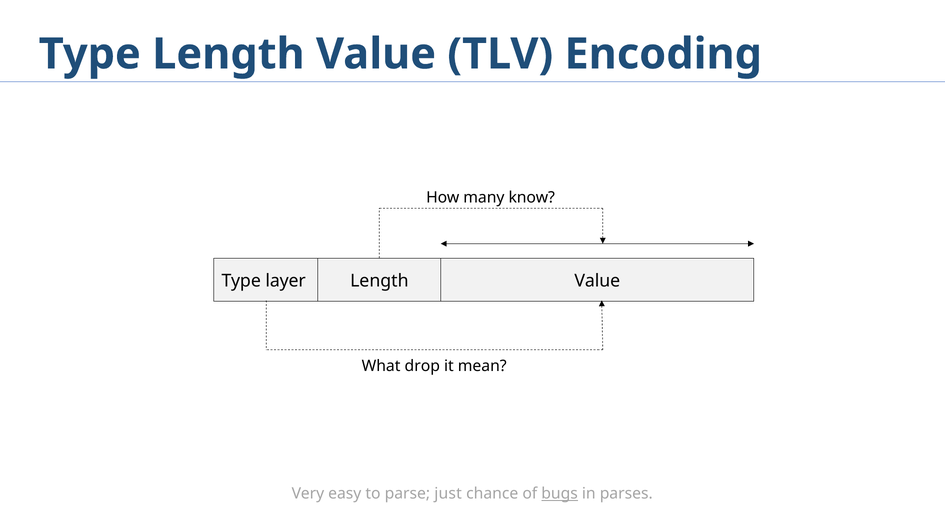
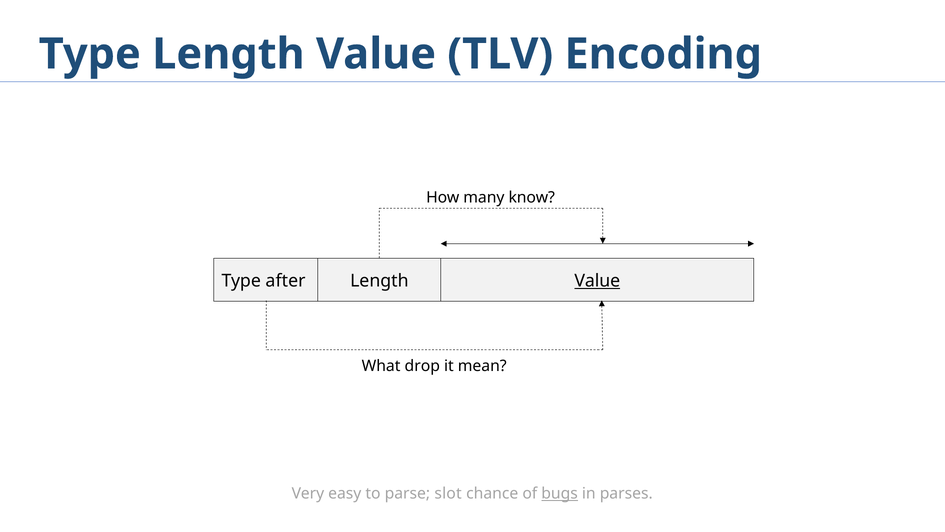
layer: layer -> after (286, 281)
Value underline: none -> present (597, 281)
just: just -> slot (448, 493)
